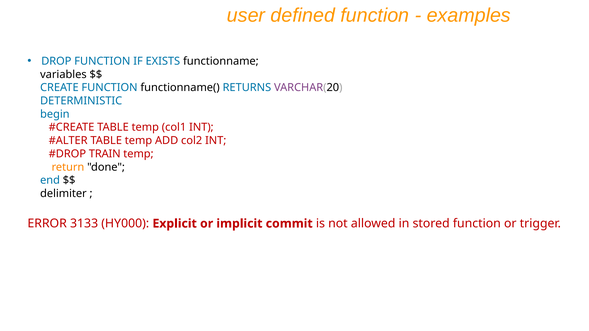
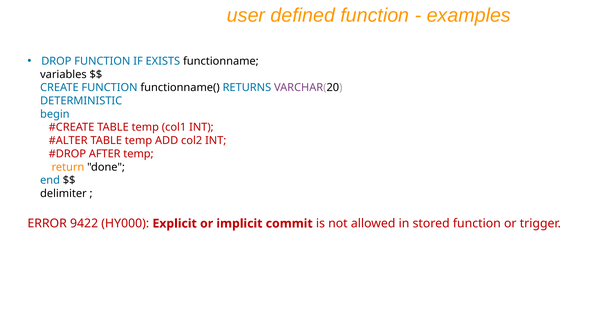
TRAIN: TRAIN -> AFTER (105, 154)
3133: 3133 -> 9422 (84, 224)
